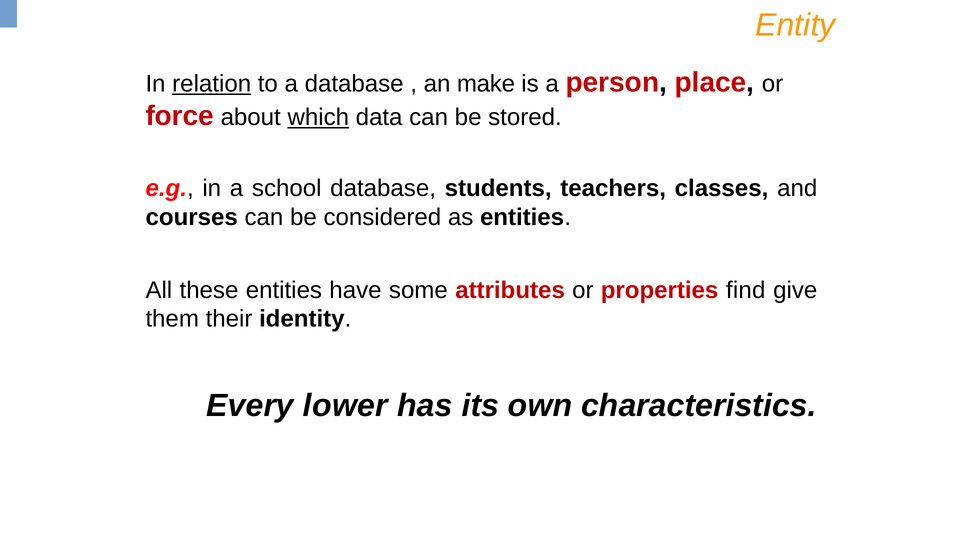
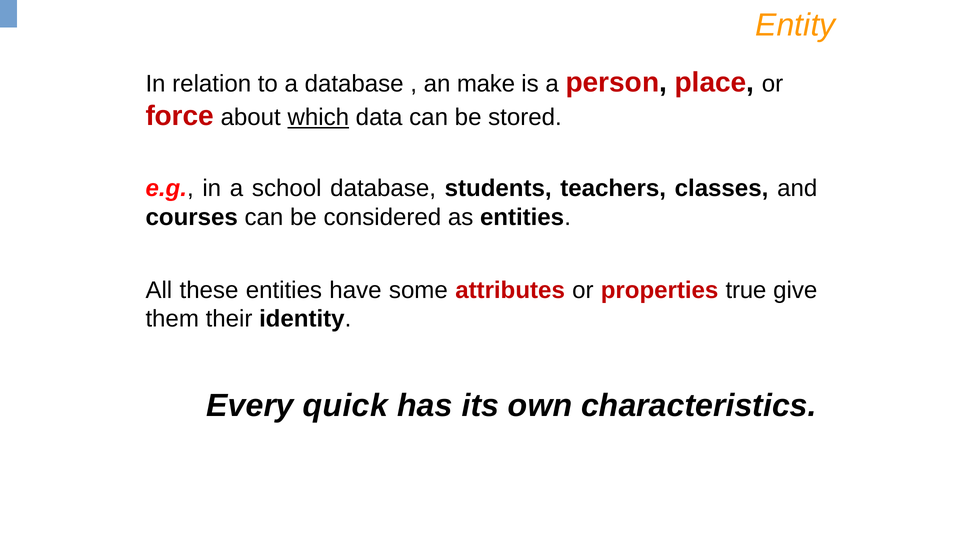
relation underline: present -> none (212, 84)
find: find -> true (746, 291)
lower: lower -> quick (345, 406)
